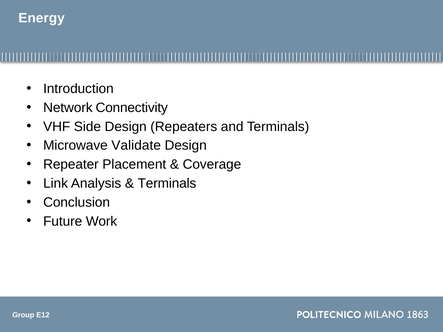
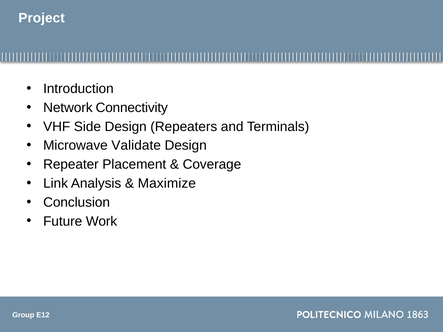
Energy: Energy -> Project (42, 18)
Terminals: Terminals -> Maximize (167, 184)
